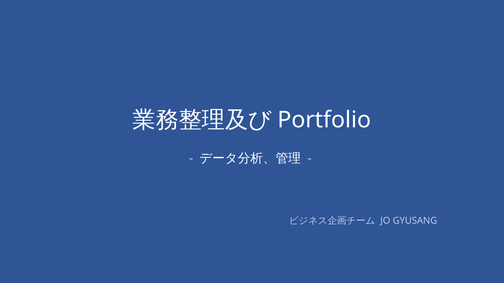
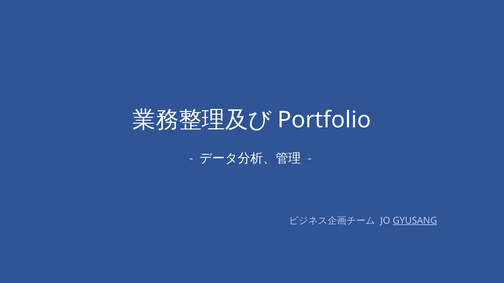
GYUSANG underline: none -> present (415, 221)
